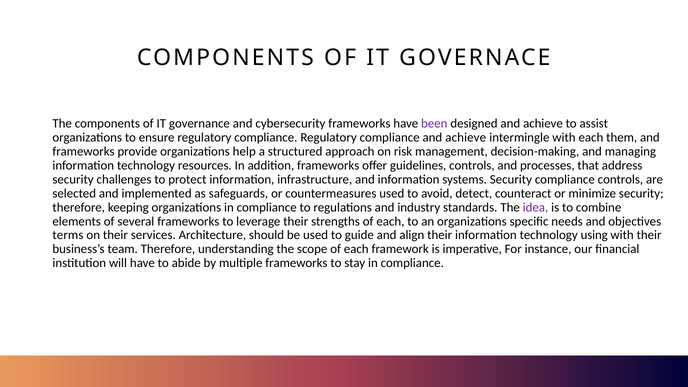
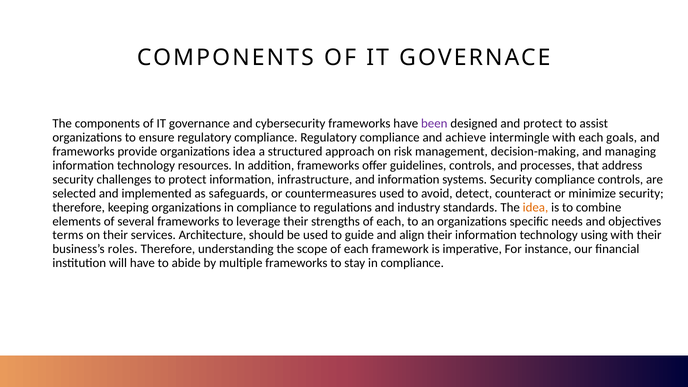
designed and achieve: achieve -> protect (543, 124)
them: them -> goals (622, 138)
organizations help: help -> idea (244, 152)
idea colour: purple -> orange (535, 207)
team: team -> roles (123, 249)
